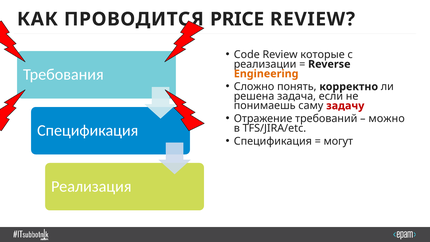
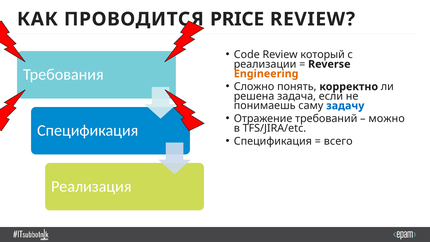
которые: которые -> который (323, 55)
задачу colour: red -> blue (345, 106)
могут: могут -> всего (338, 141)
